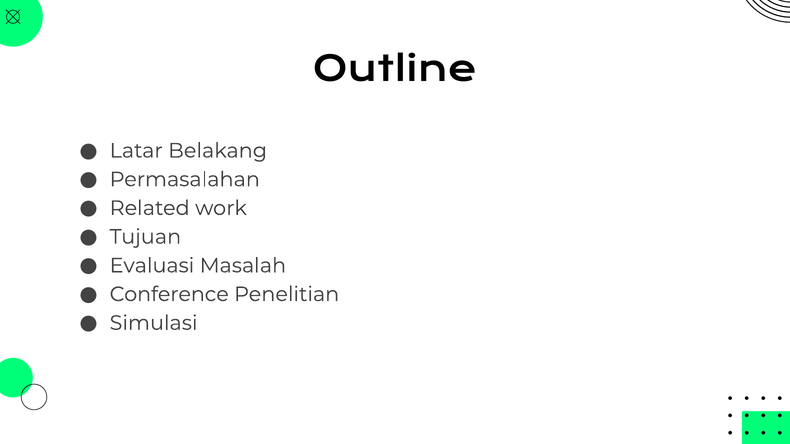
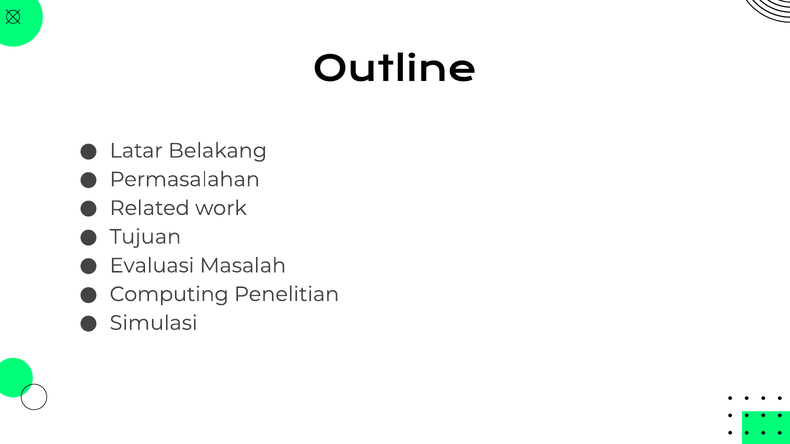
Conference: Conference -> Computing (169, 295)
